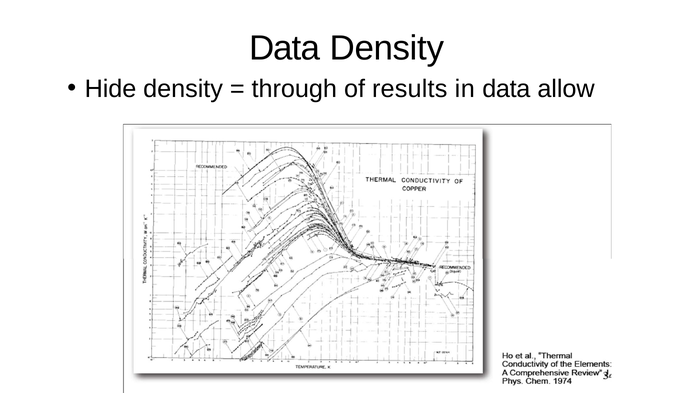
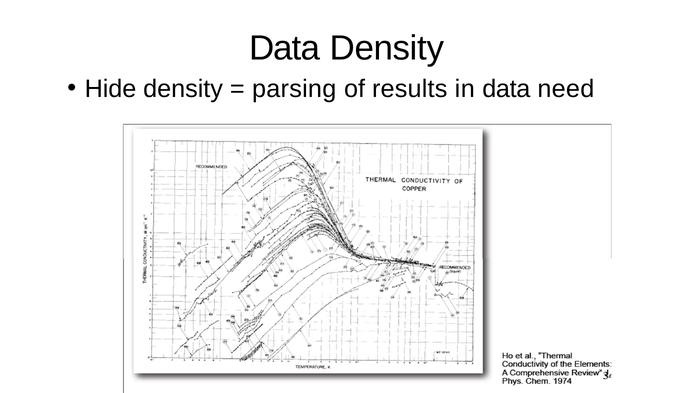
through: through -> parsing (294, 89)
allow: allow -> need (566, 89)
